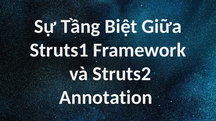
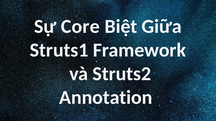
Tầng: Tầng -> Core (80, 26)
